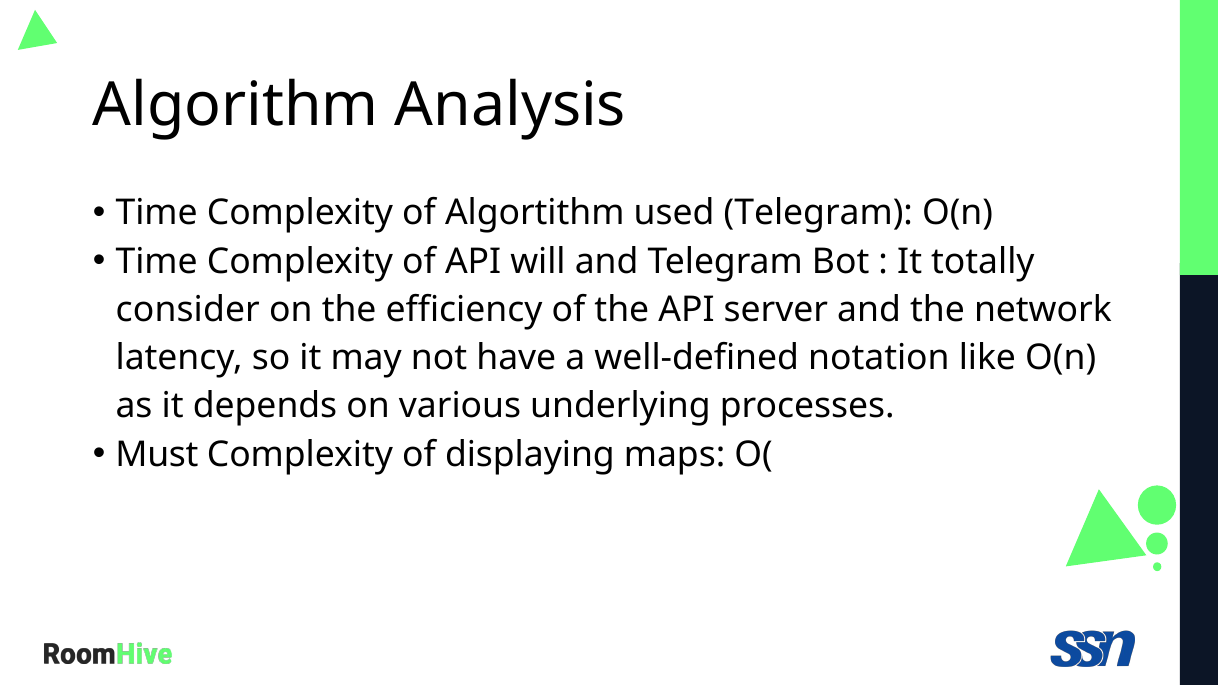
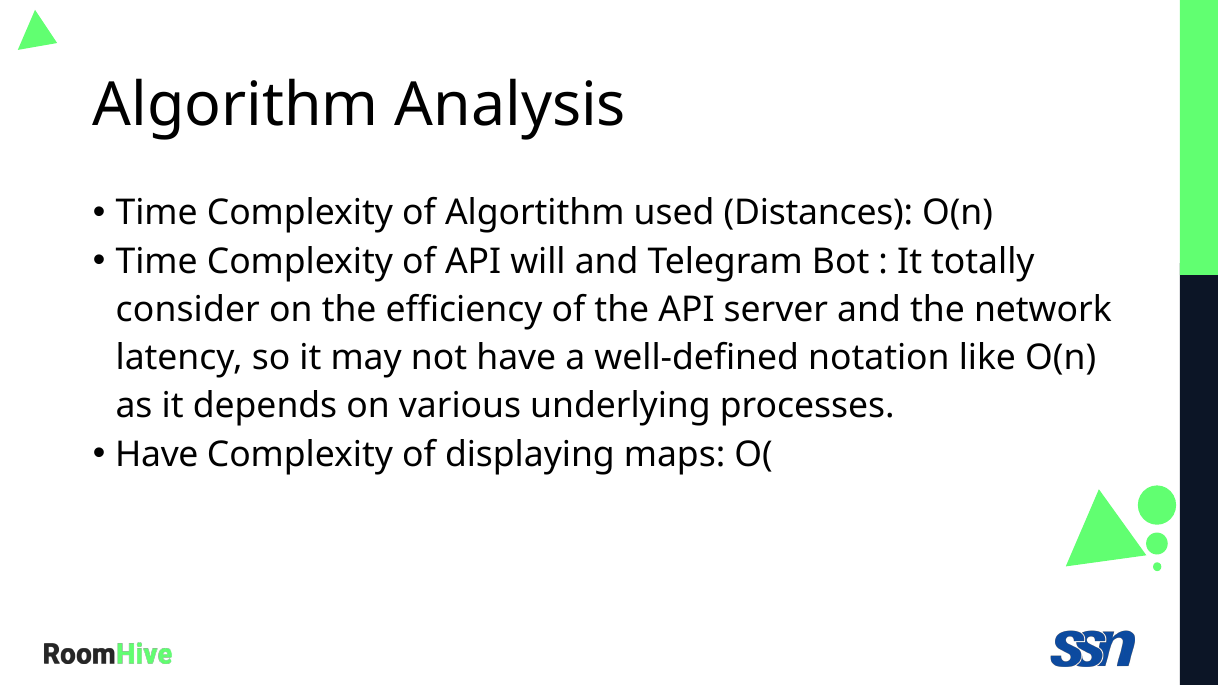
used Telegram: Telegram -> Distances (818, 213)
Must: Must -> Have (157, 454)
